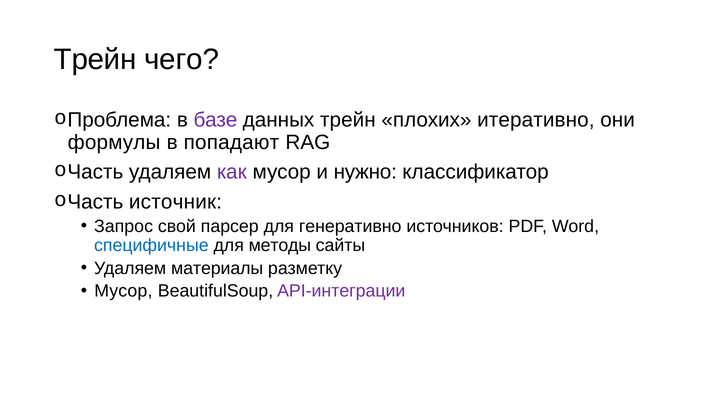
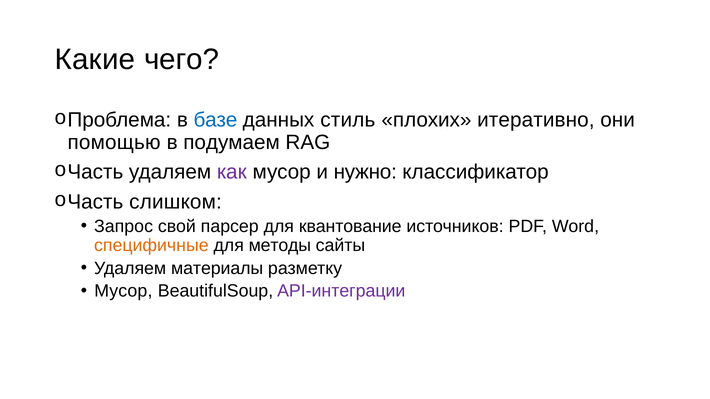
Трейн: Трейн -> Какие (95, 60)
базе colour: purple -> blue (215, 120)
данных трейн: трейн -> стиль (348, 120)
формулы: формулы -> помощью (114, 142)
попадают: попадают -> подумаем (232, 142)
источник: источник -> слишком (176, 202)
генеративно: генеративно -> квантование (350, 226)
специфичные colour: blue -> orange (151, 246)
